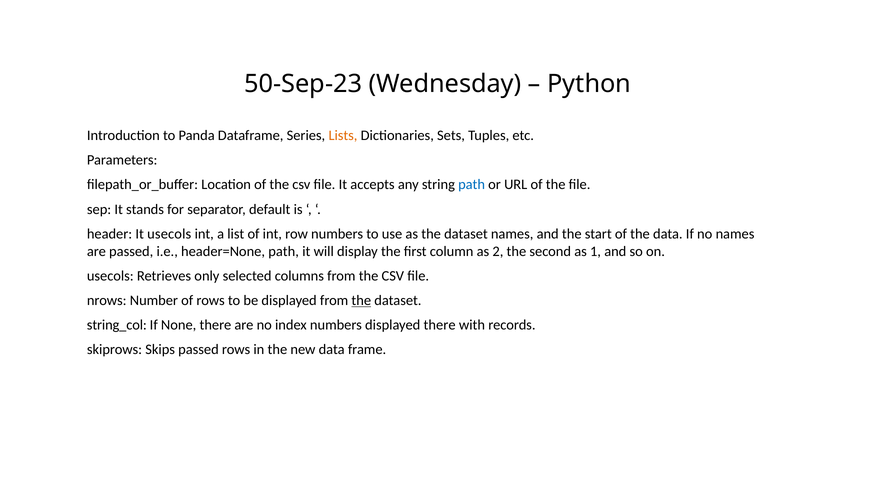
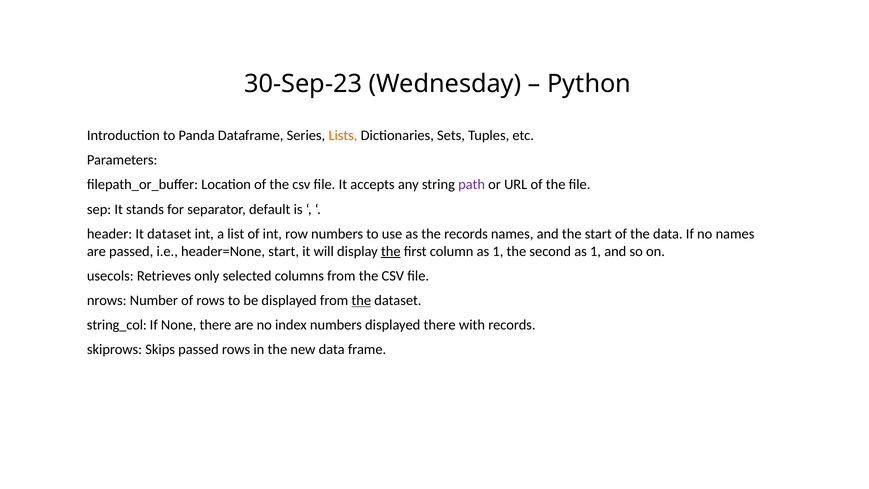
50-Sep-23: 50-Sep-23 -> 30-Sep-23 (303, 84)
path colour: blue -> purple (472, 185)
It usecols: usecols -> dataset (169, 234)
as the dataset: dataset -> records (466, 234)
header=None path: path -> start (284, 251)
the underline: none -> present (391, 251)
column as 2: 2 -> 1 (498, 251)
